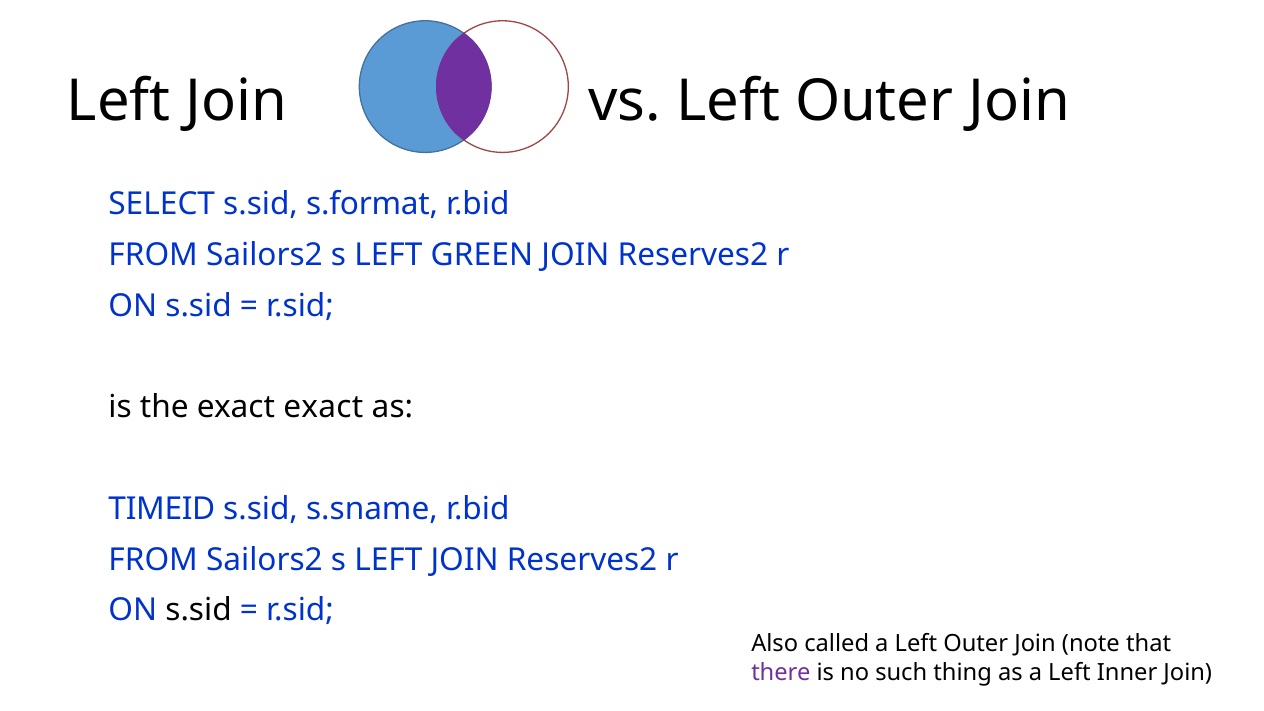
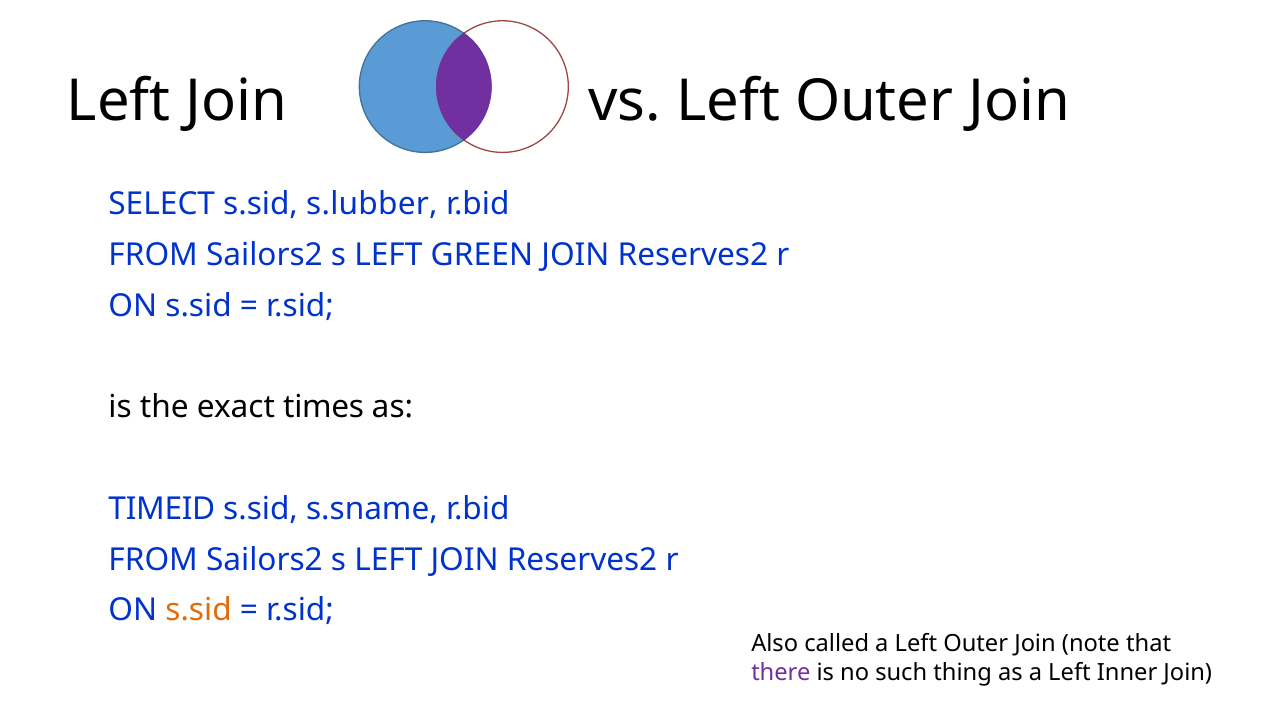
s.format: s.format -> s.lubber (372, 204)
exact exact: exact -> times (324, 407)
s.sid colour: black -> orange (199, 611)
